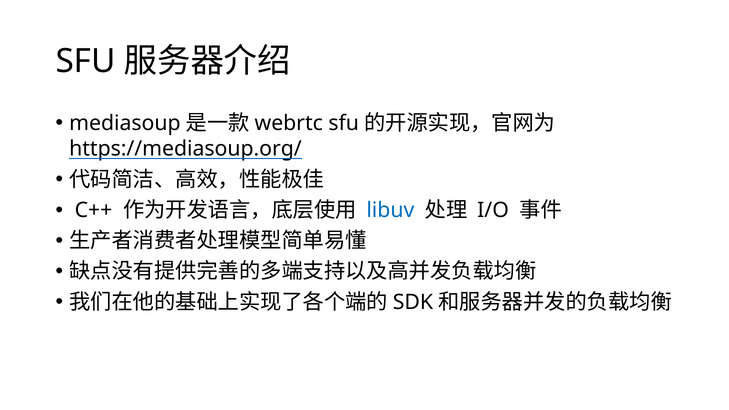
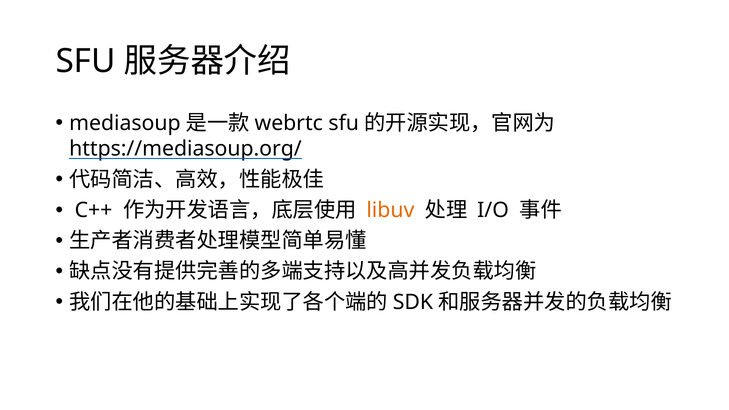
libuv colour: blue -> orange (390, 210)
